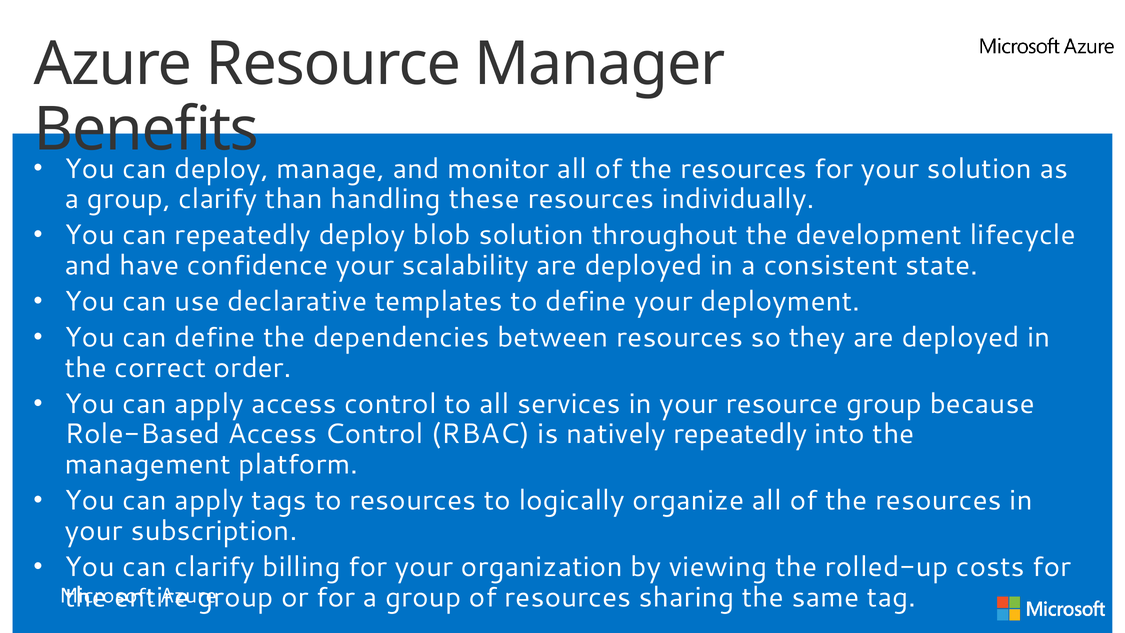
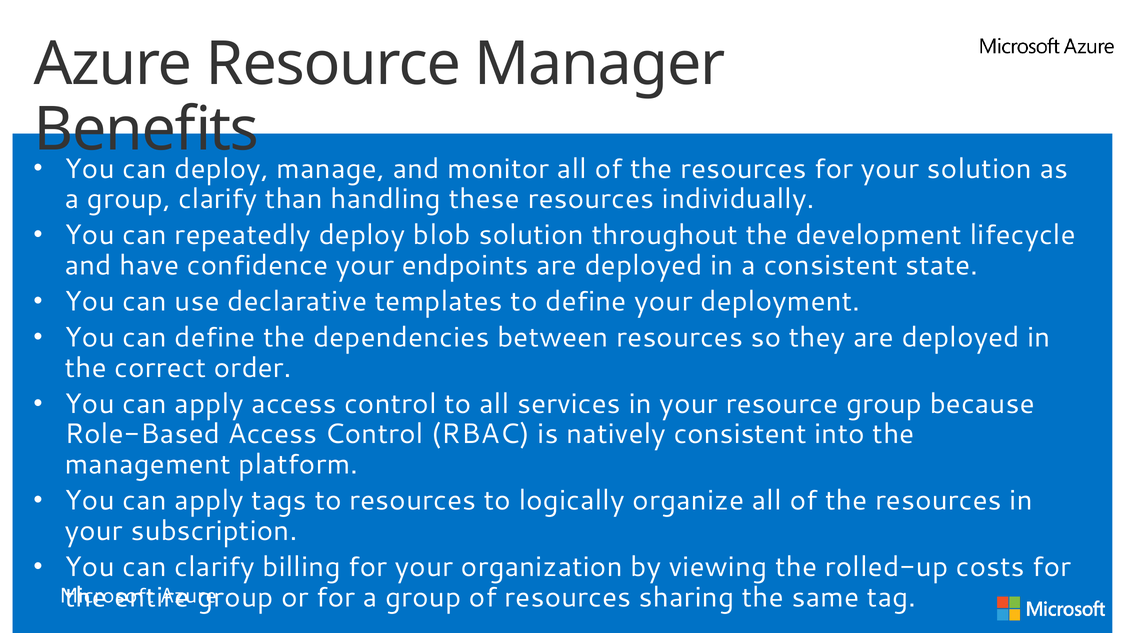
scalability: scalability -> endpoints (465, 265)
natively repeatedly: repeatedly -> consistent (740, 434)
